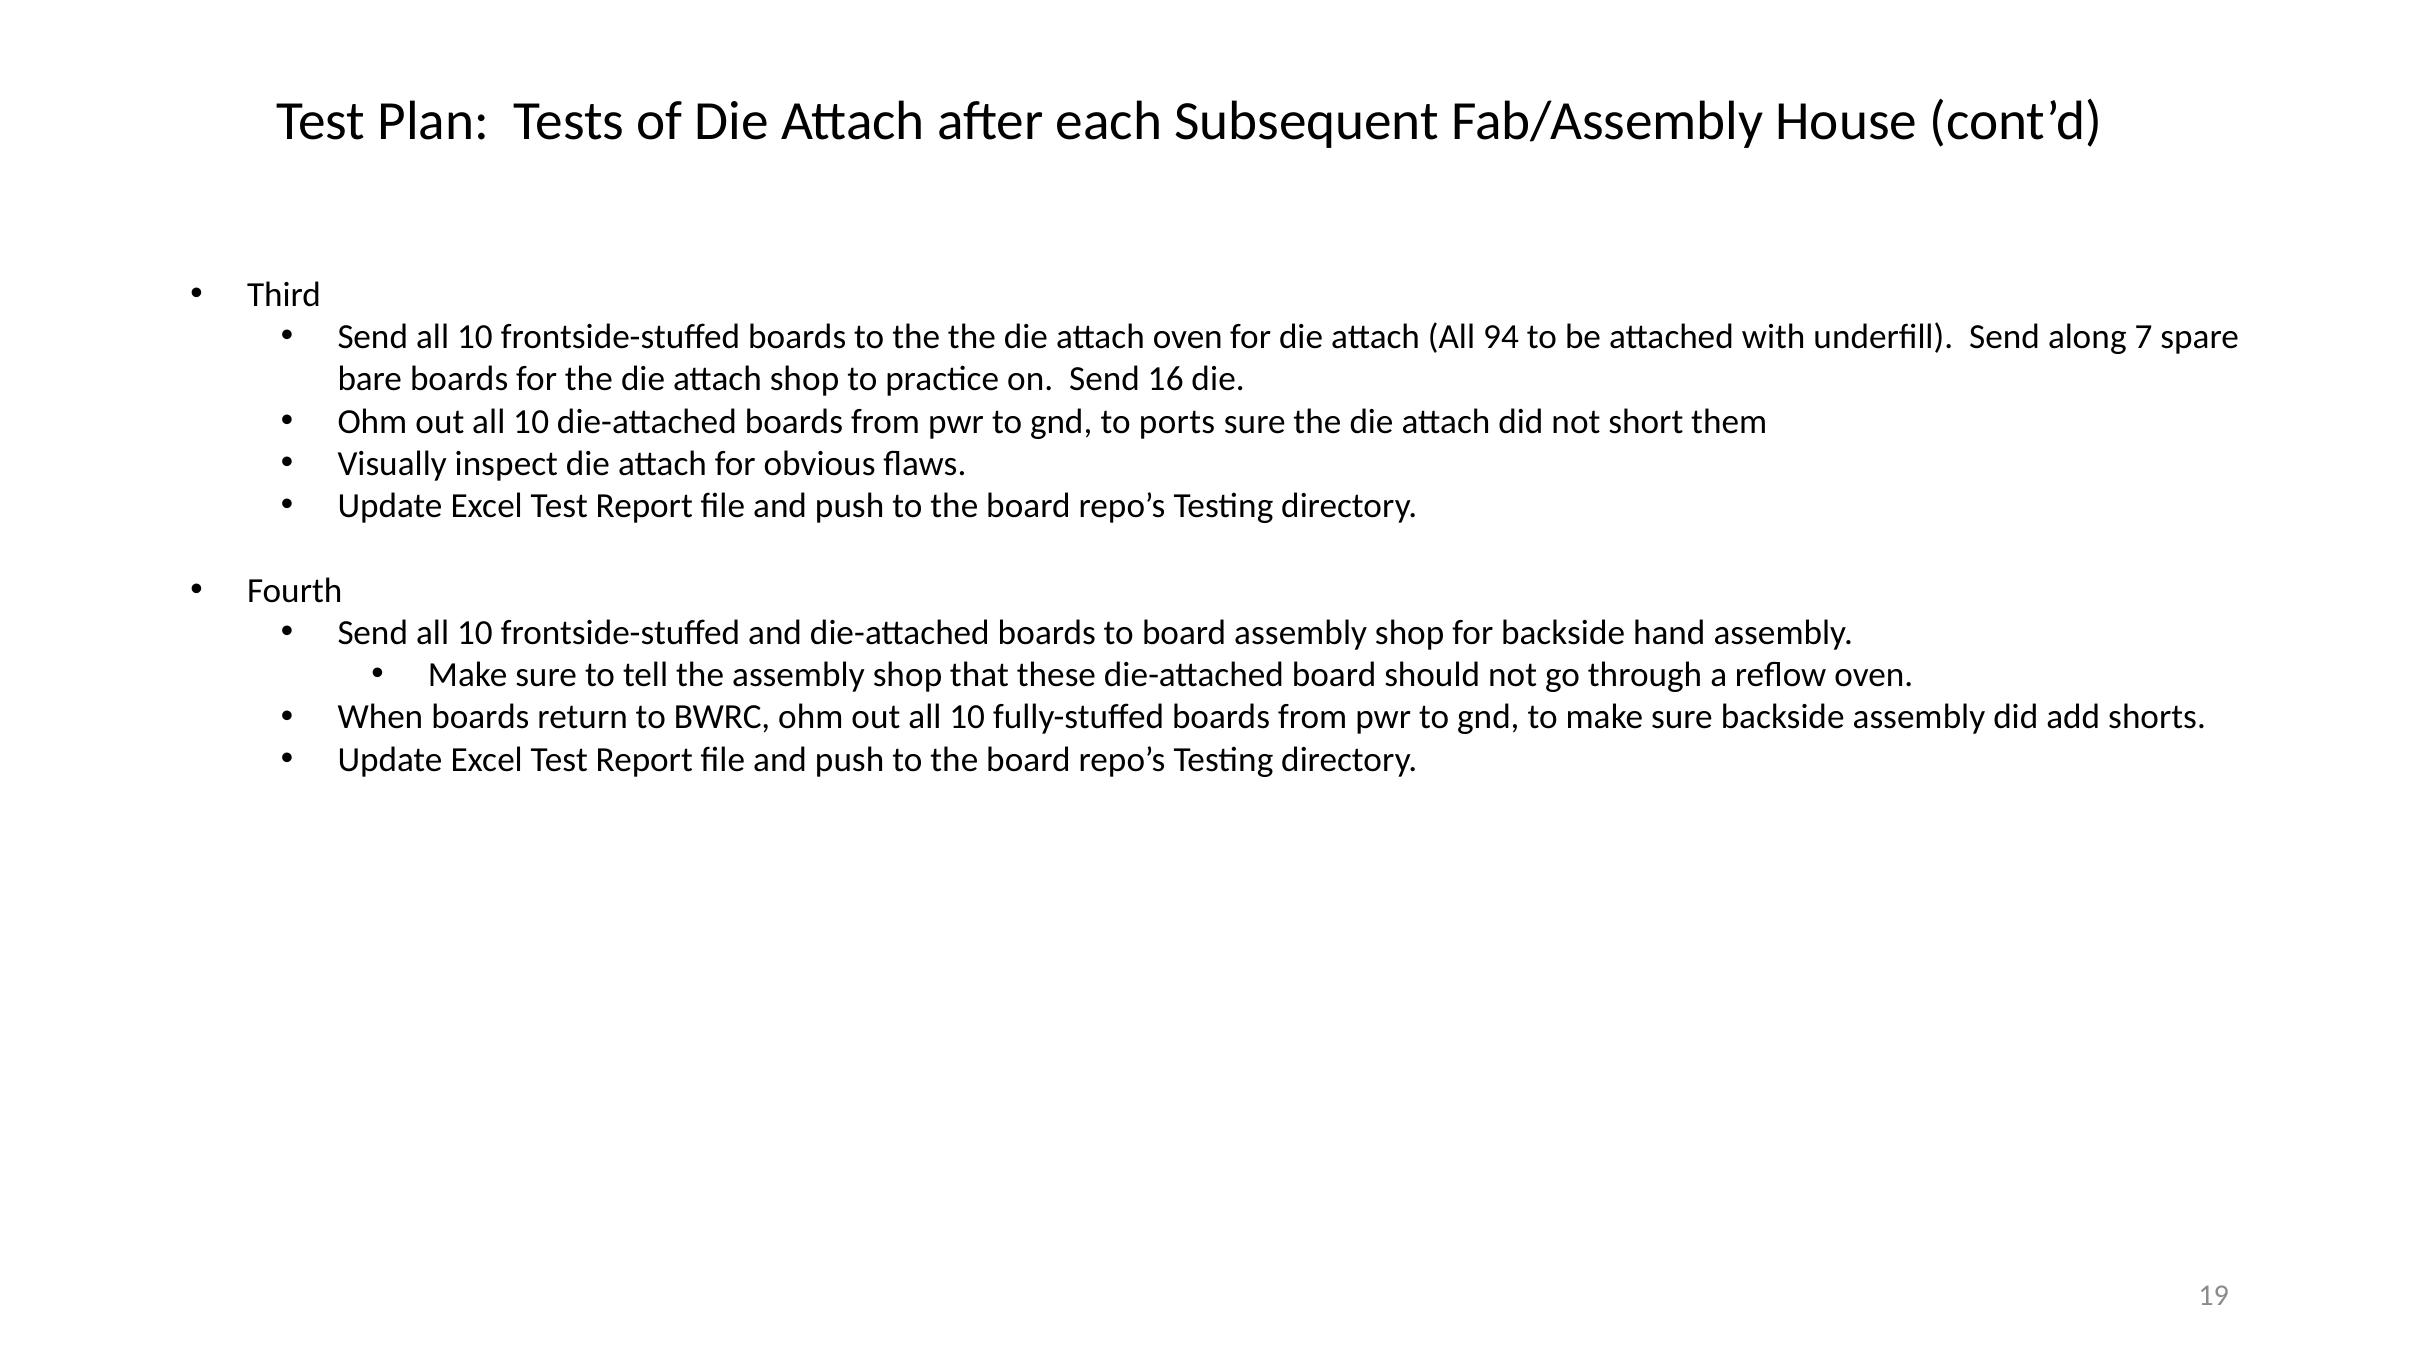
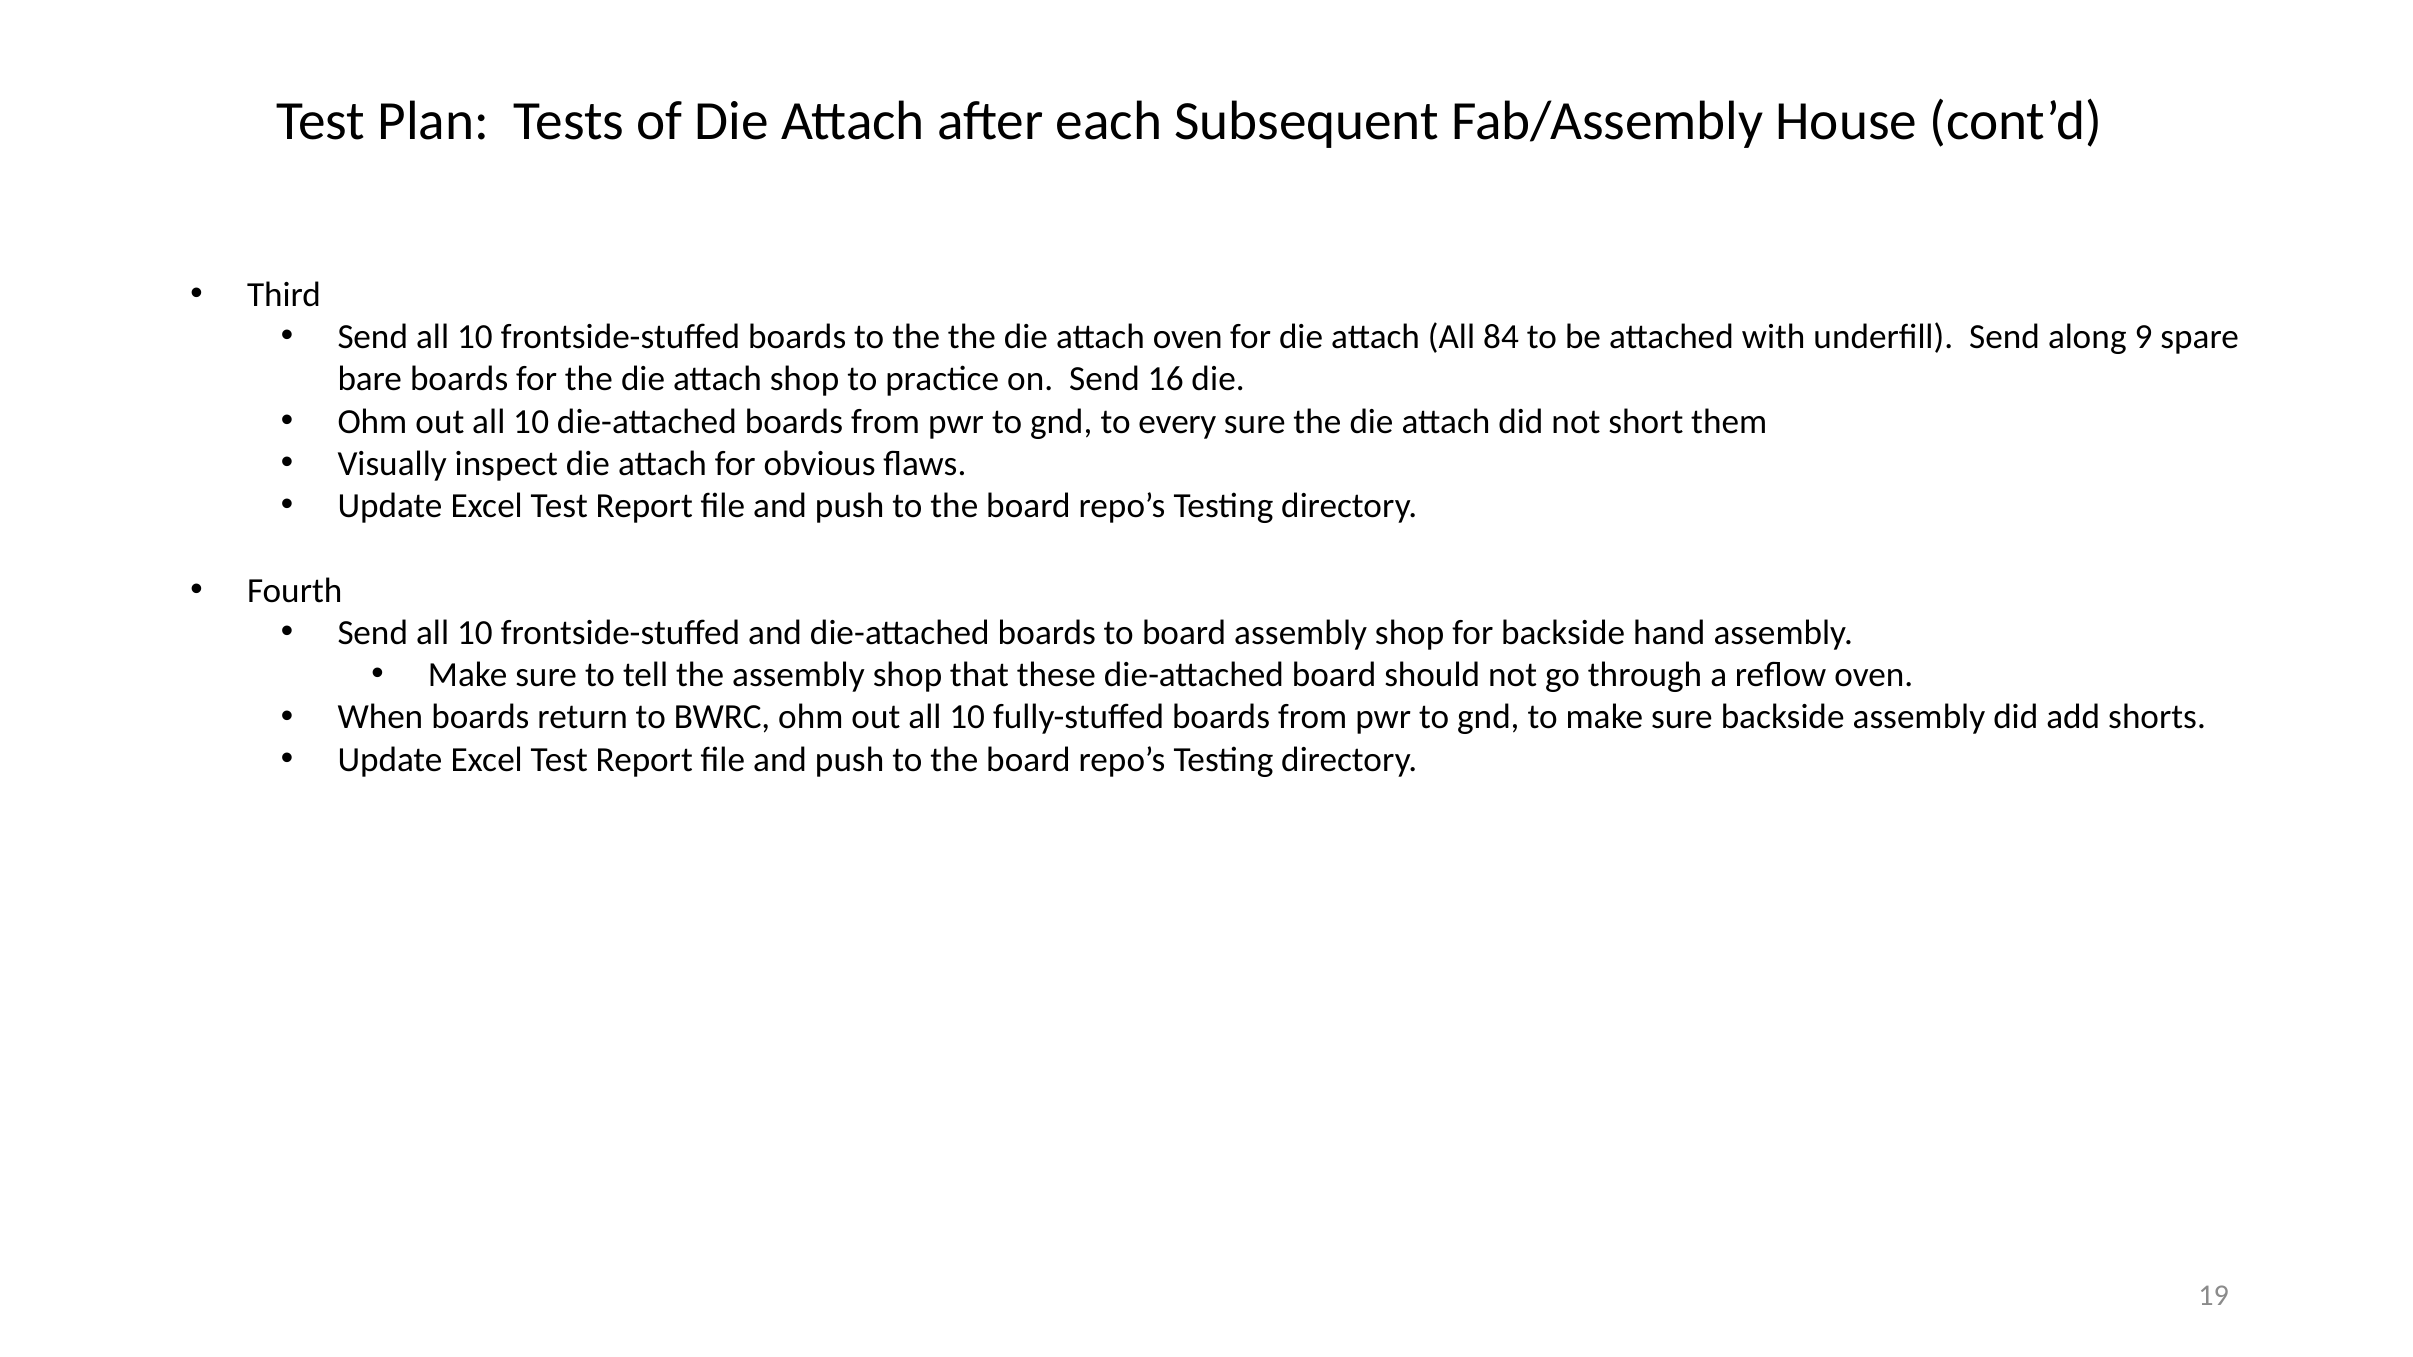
94: 94 -> 84 (1501, 337)
7: 7 -> 9 (2143, 337)
ports: ports -> every (1177, 422)
